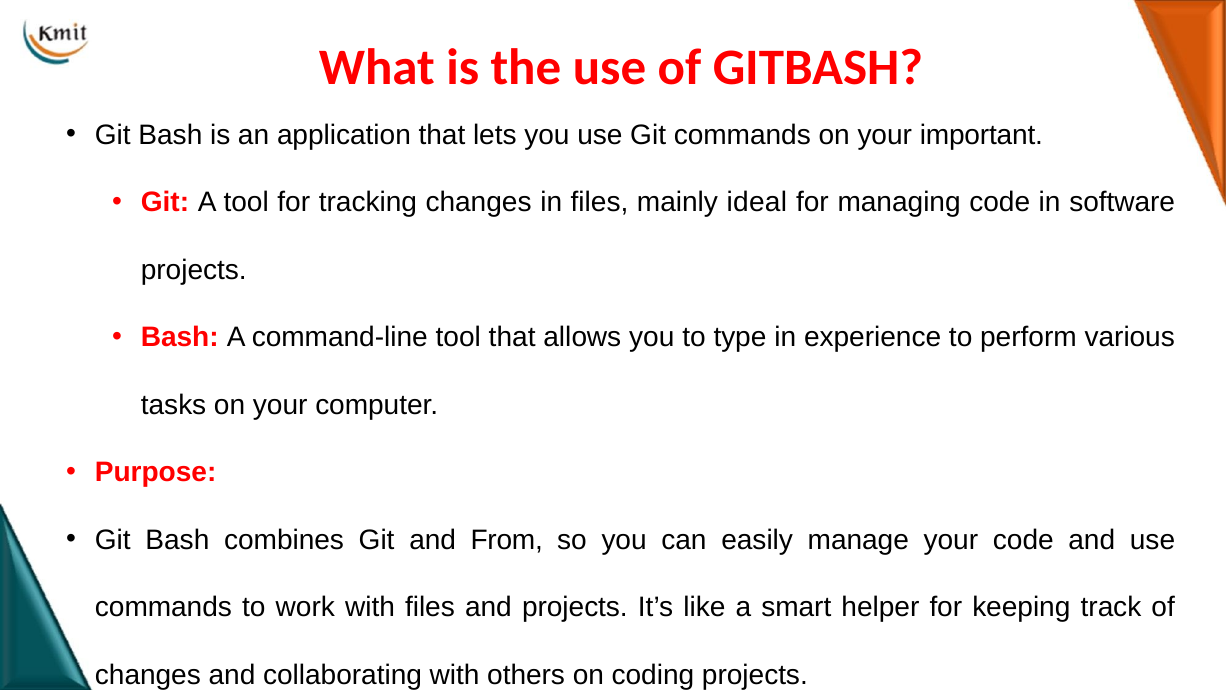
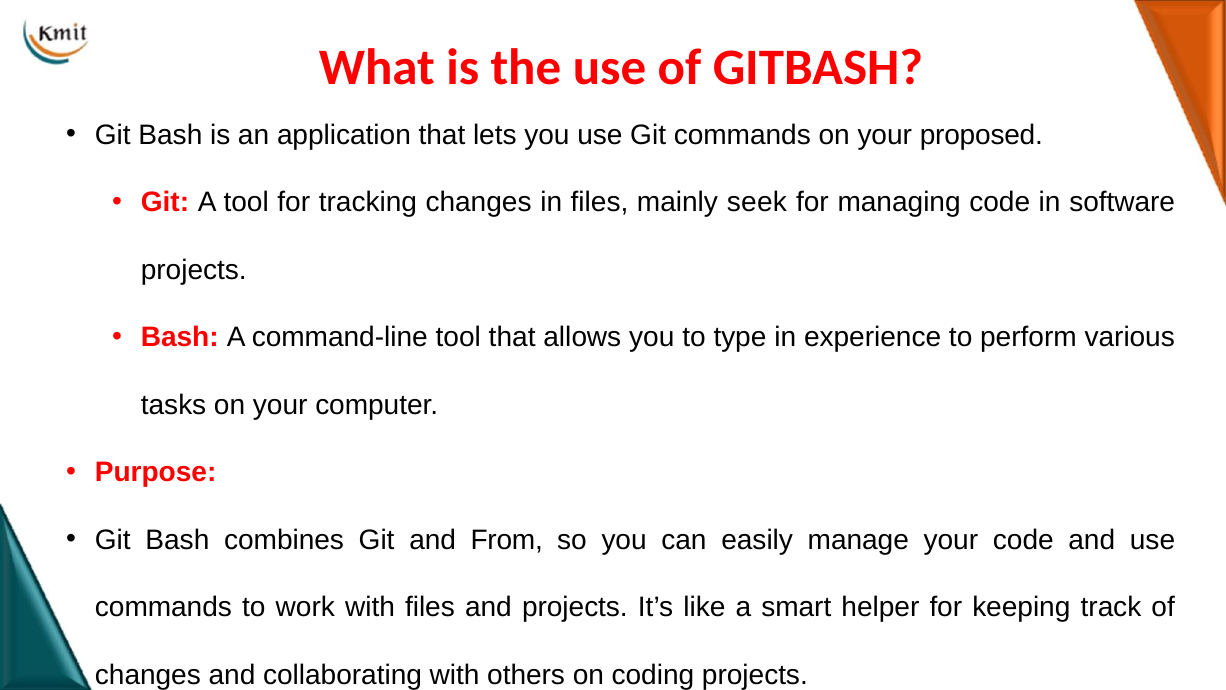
important: important -> proposed (981, 135)
ideal: ideal -> seek (757, 203)
